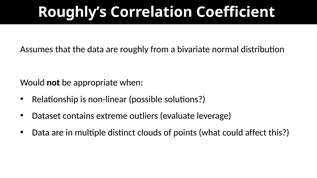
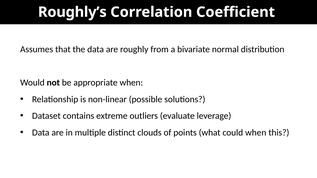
could affect: affect -> when (256, 133)
